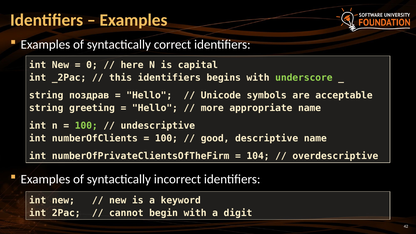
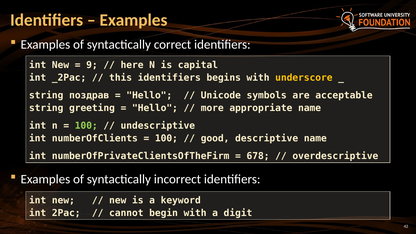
0: 0 -> 9 (92, 65)
underscore colour: light green -> yellow (304, 78)
104: 104 -> 678 (258, 156)
